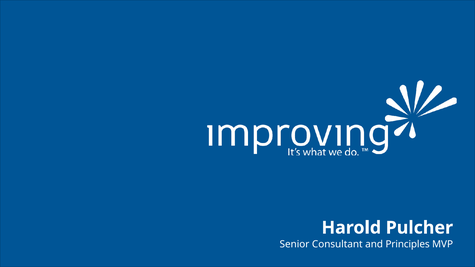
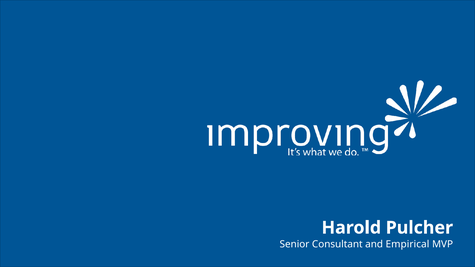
Principles: Principles -> Empirical (407, 244)
